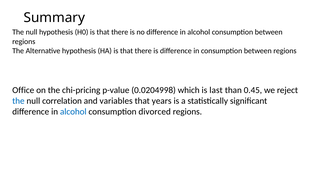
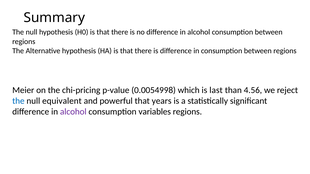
Office: Office -> Meier (23, 90)
0.0204998: 0.0204998 -> 0.0054998 (154, 90)
0.45: 0.45 -> 4.56 (253, 90)
correlation: correlation -> equivalent (62, 101)
variables: variables -> powerful (116, 101)
alcohol colour: blue -> purple (73, 112)
divorced: divorced -> variables (155, 112)
